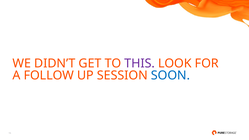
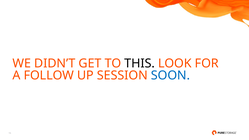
THIS colour: purple -> black (140, 64)
